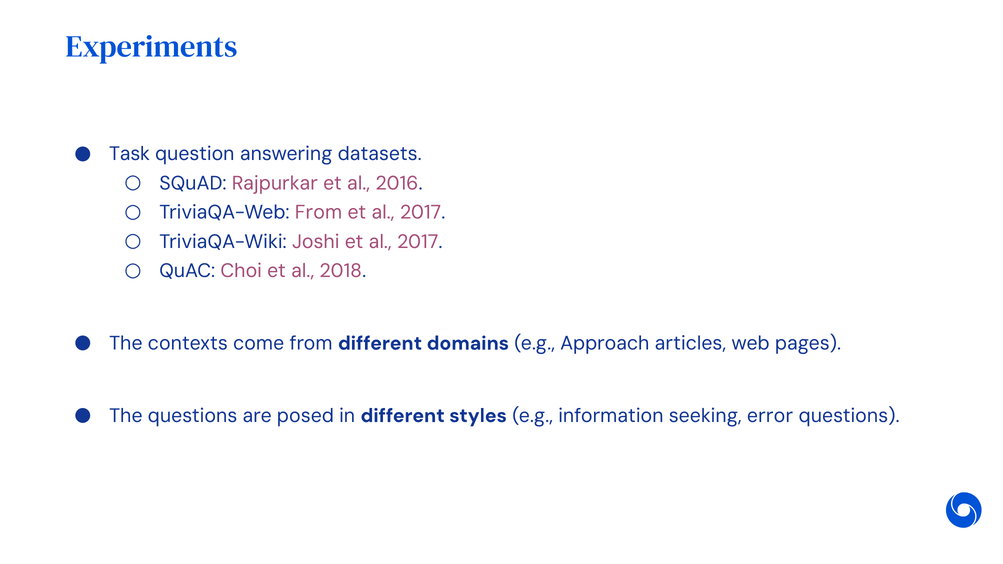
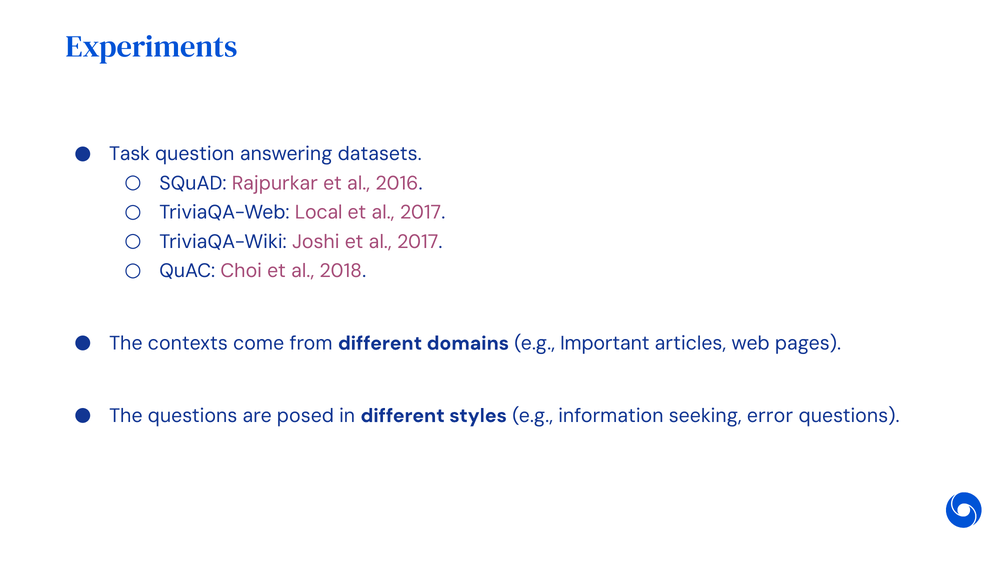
TriviaQA-Web From: From -> Local (319, 212)
Approach: Approach -> Important (605, 343)
